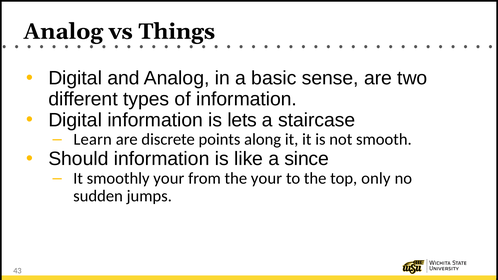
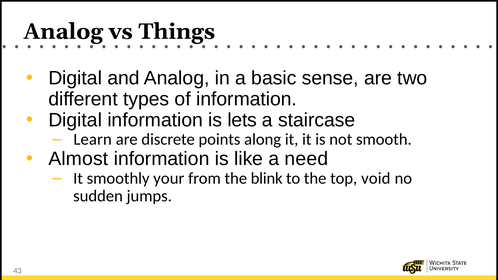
Should: Should -> Almost (78, 159)
since: since -> need (306, 159)
the your: your -> blink (267, 178)
only: only -> void (376, 178)
